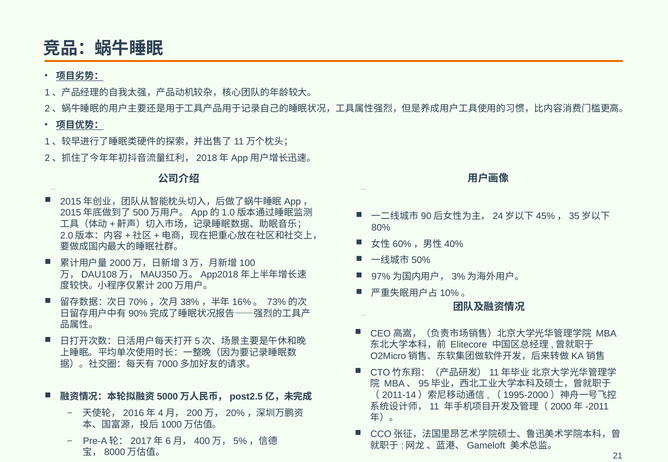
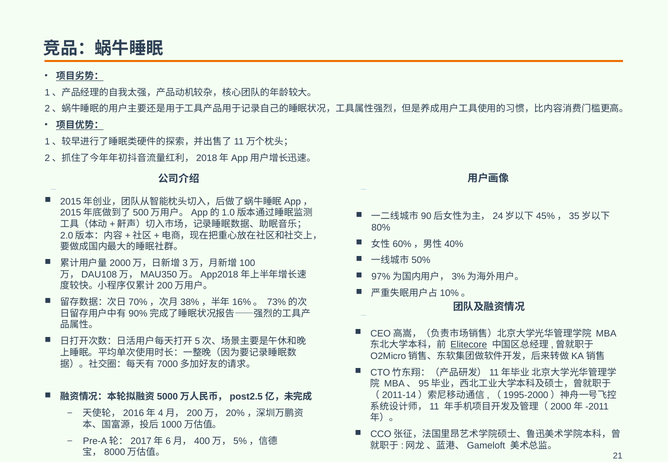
Elitecore underline: none -> present (469, 345)
